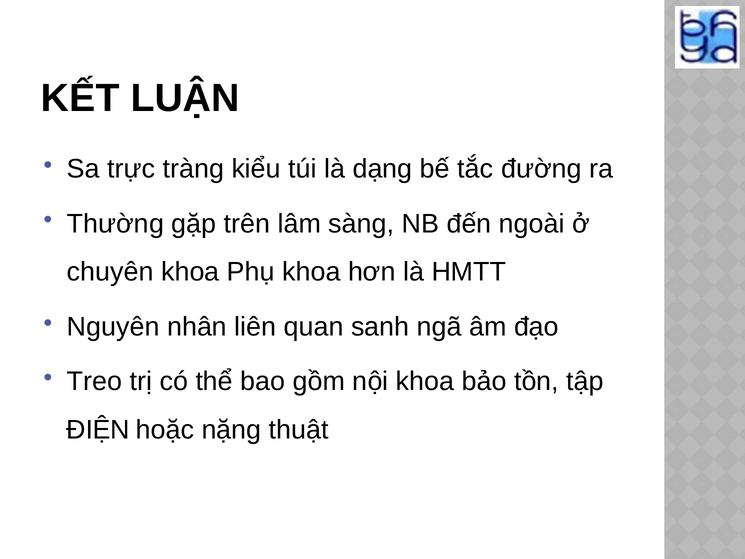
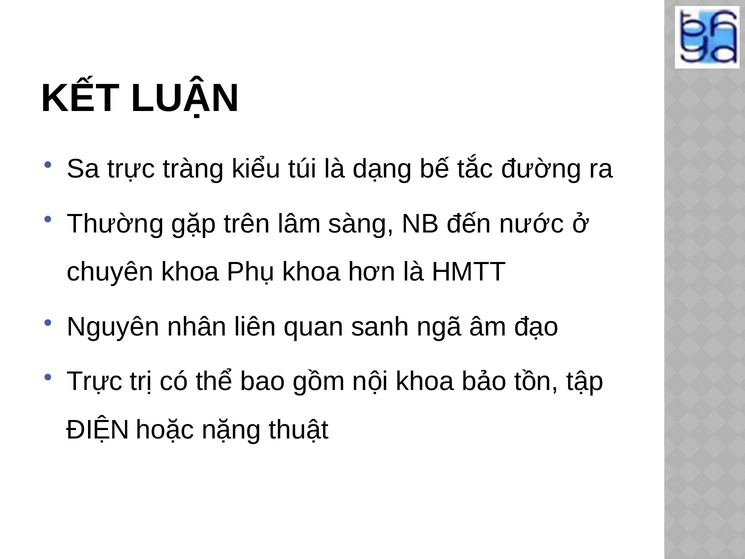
ngoài: ngoài -> nước (532, 224)
Treo: Treo -> Trực (95, 381)
